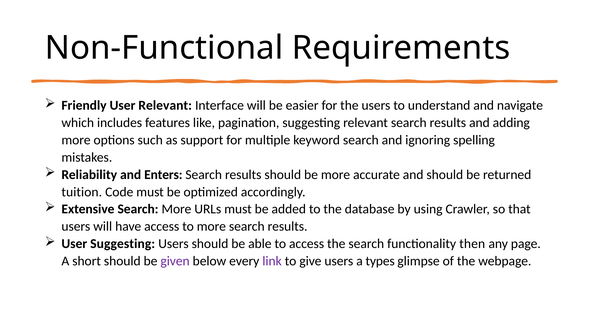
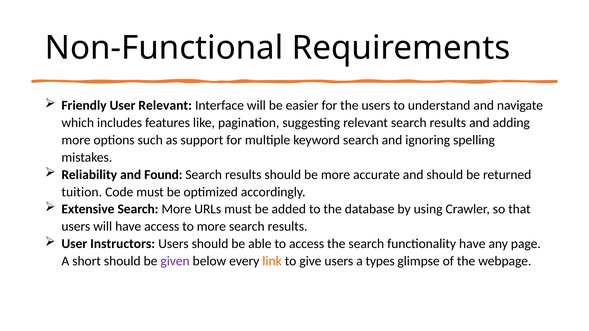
Enters: Enters -> Found (163, 175)
User Suggesting: Suggesting -> Instructors (123, 244)
functionality then: then -> have (472, 244)
link colour: purple -> orange (272, 261)
